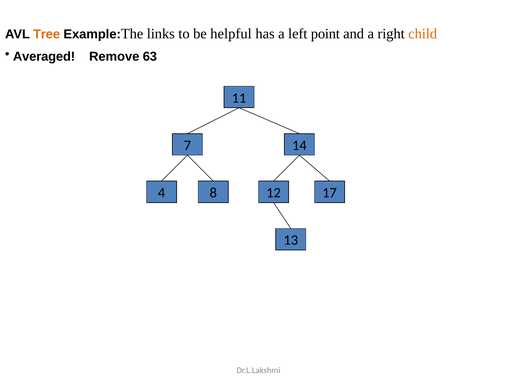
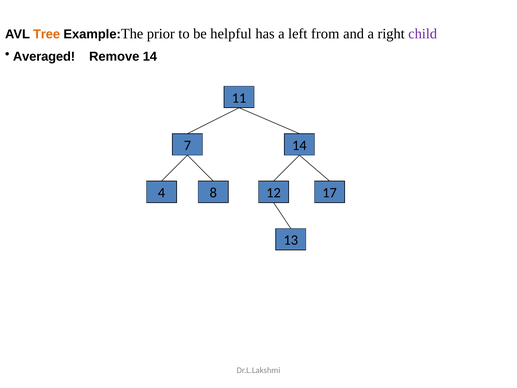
links: links -> prior (161, 34)
point: point -> from (325, 34)
child colour: orange -> purple (423, 34)
Remove 63: 63 -> 14 (150, 56)
